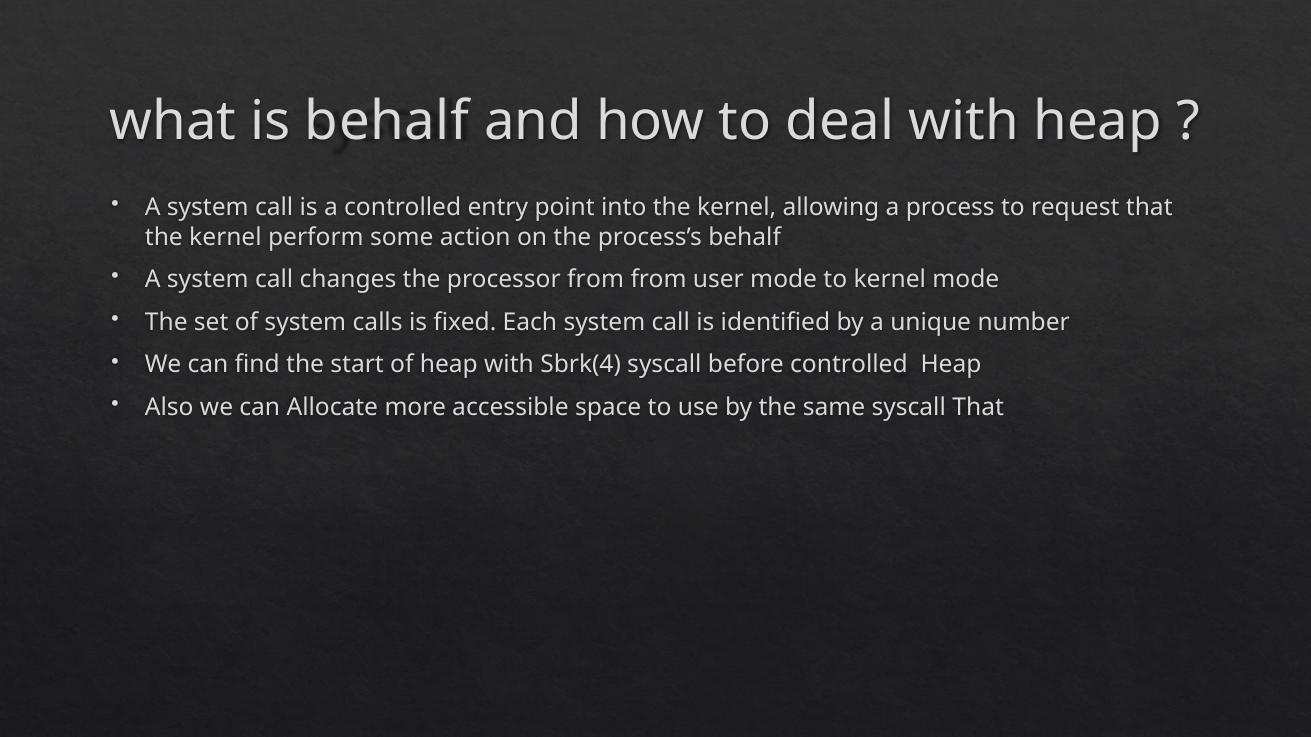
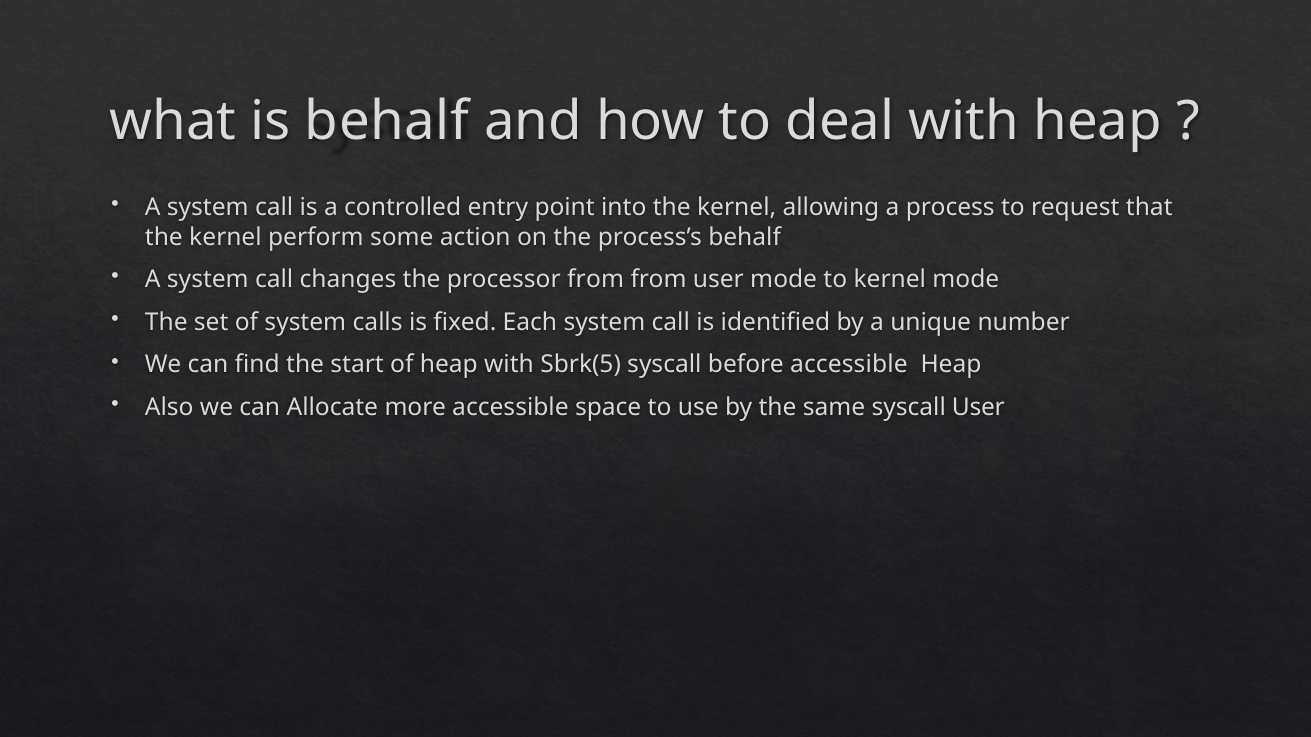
Sbrk(4: Sbrk(4 -> Sbrk(5 (581, 365)
before controlled: controlled -> accessible (849, 365)
syscall That: That -> User (978, 408)
